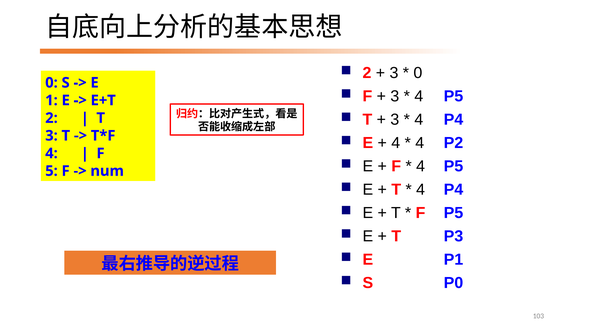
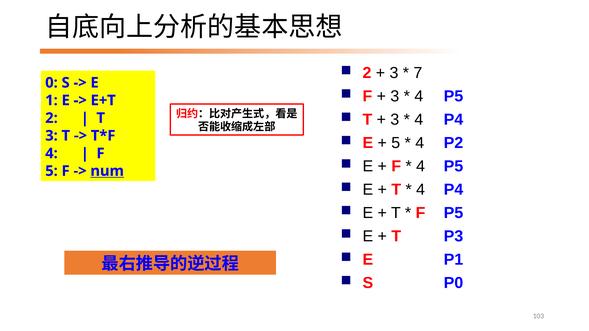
0: 0 -> 7 (418, 73)
4: 4 -> 5 (396, 143)
num underline: none -> present (107, 171)
